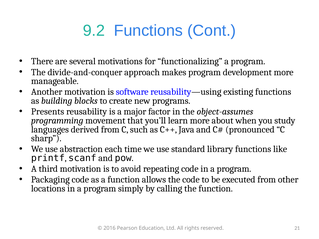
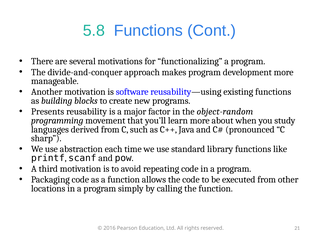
9.2: 9.2 -> 5.8 (94, 31)
object-assumes: object-assumes -> object-random (225, 112)
